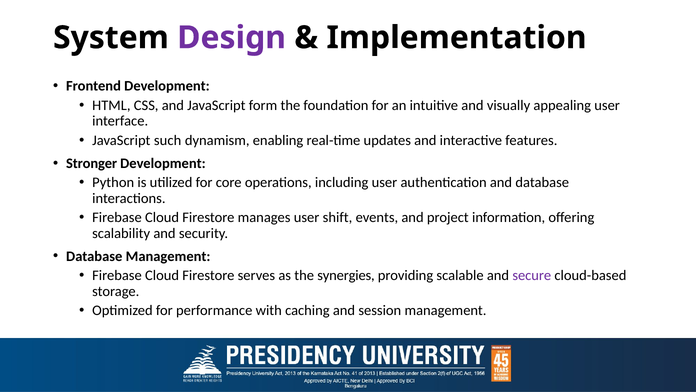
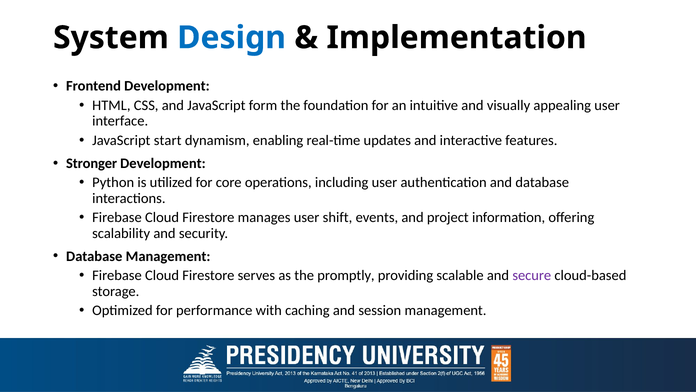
Design colour: purple -> blue (232, 38)
such: such -> start (168, 140)
synergies: synergies -> promptly (346, 275)
